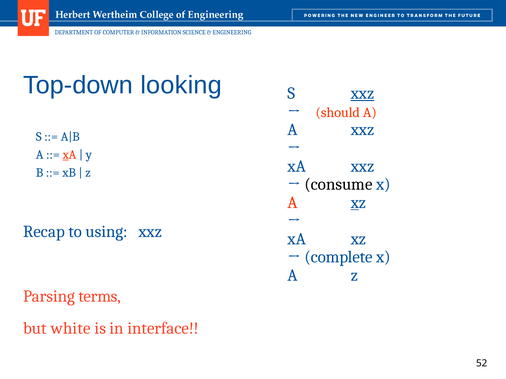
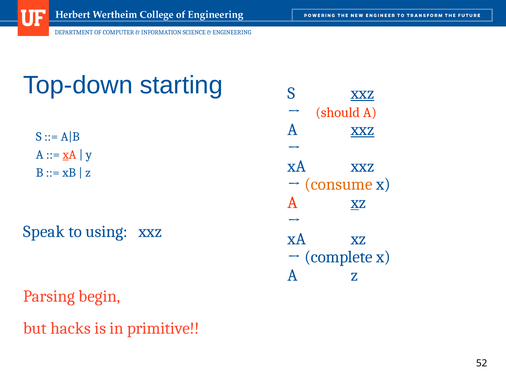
looking: looking -> starting (181, 85)
xxz underline: none -> present (363, 130)
consume colour: black -> orange (338, 185)
Recap: Recap -> Speak (44, 232)
terms: terms -> begin (100, 297)
white: white -> hacks (71, 329)
interface: interface -> primitive (163, 329)
